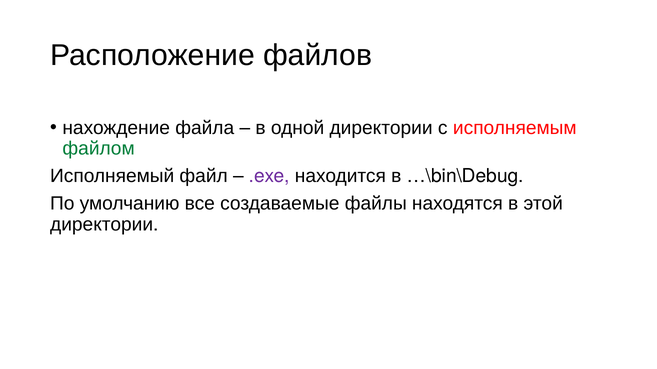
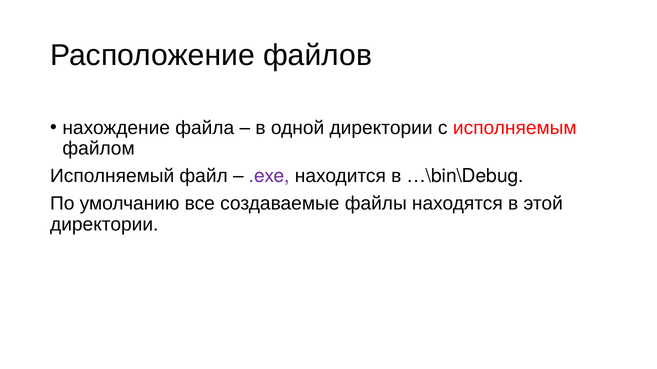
файлом colour: green -> black (99, 149)
